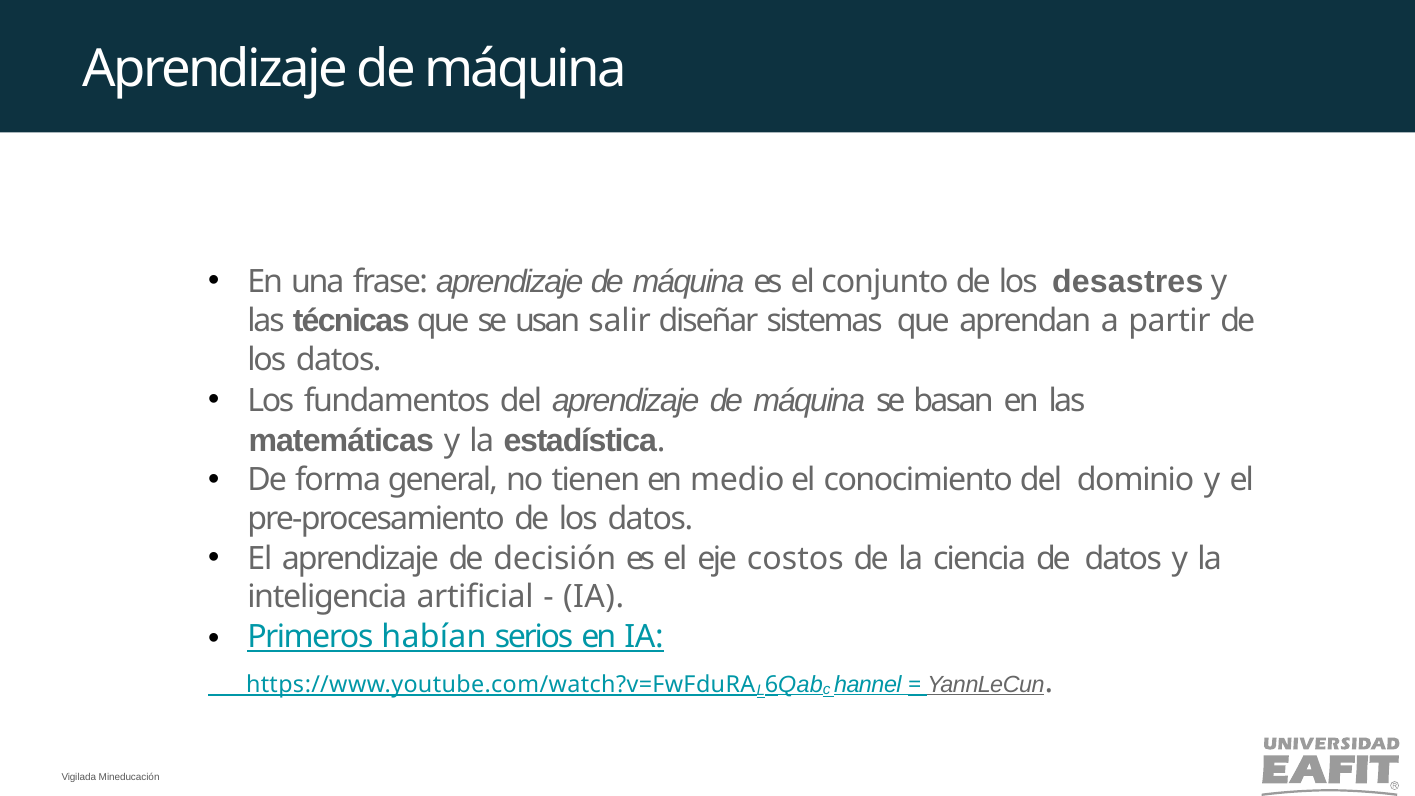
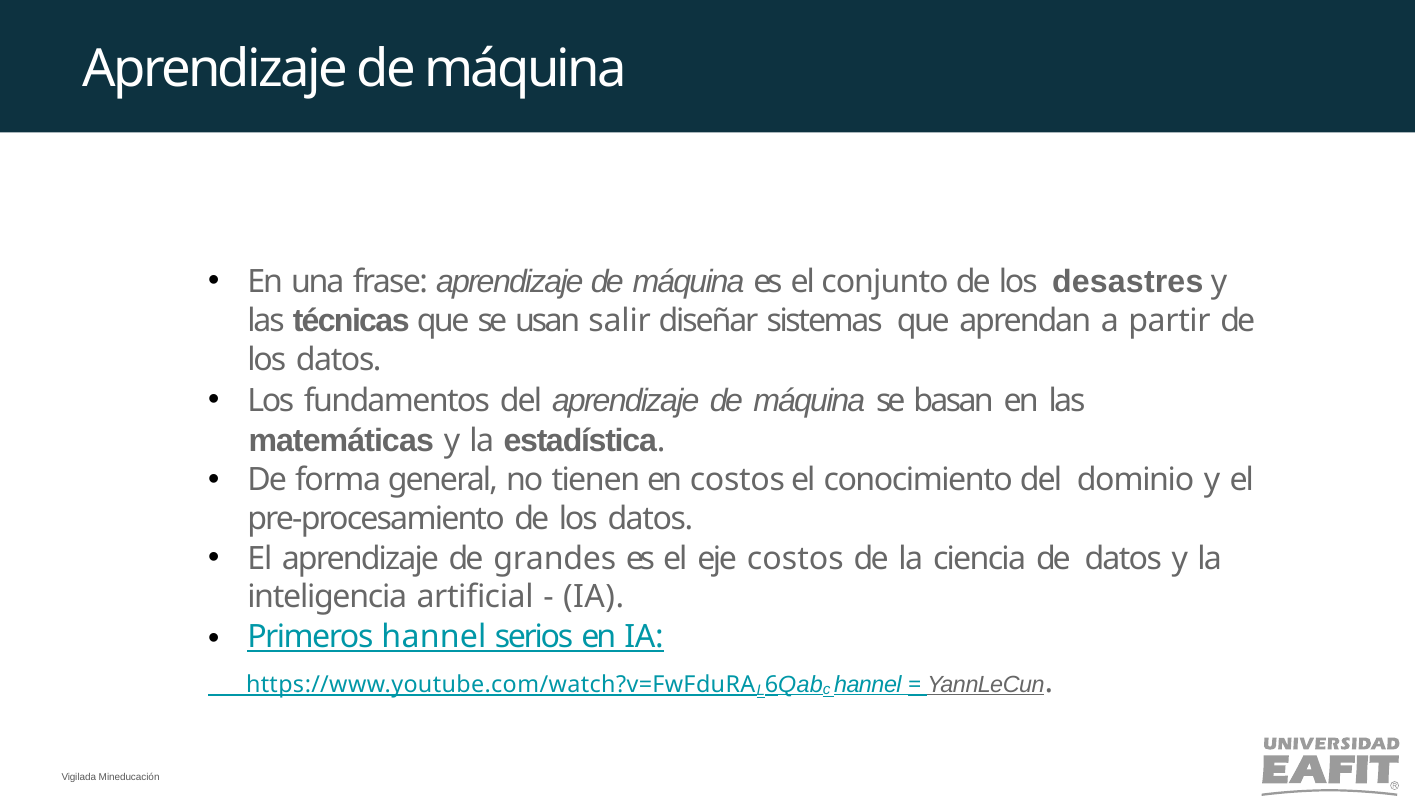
en medio: medio -> costos (737, 480)
decisión: decisión -> grandes (555, 558)
Primeros habían: habían -> hannel (434, 637)
